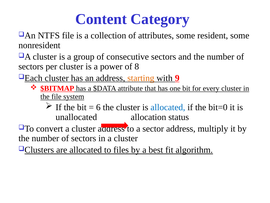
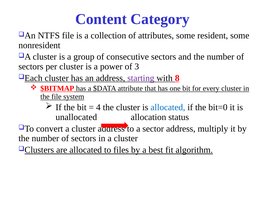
8: 8 -> 3 (137, 66)
starting colour: orange -> purple (141, 78)
9: 9 -> 8 (177, 78)
6: 6 -> 4 (98, 107)
